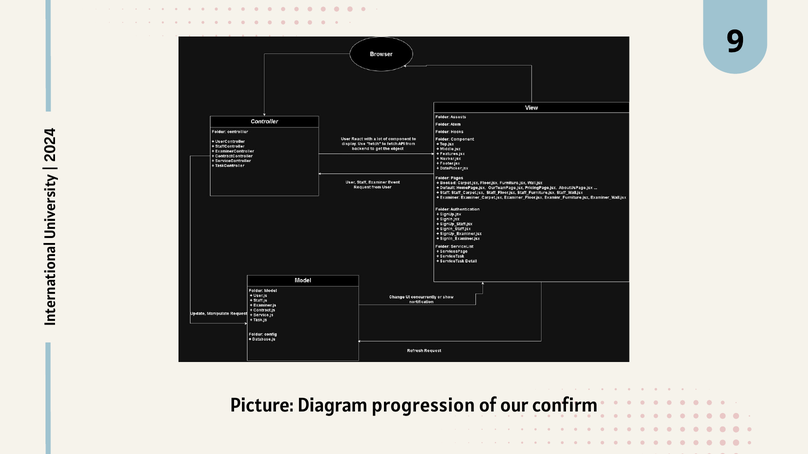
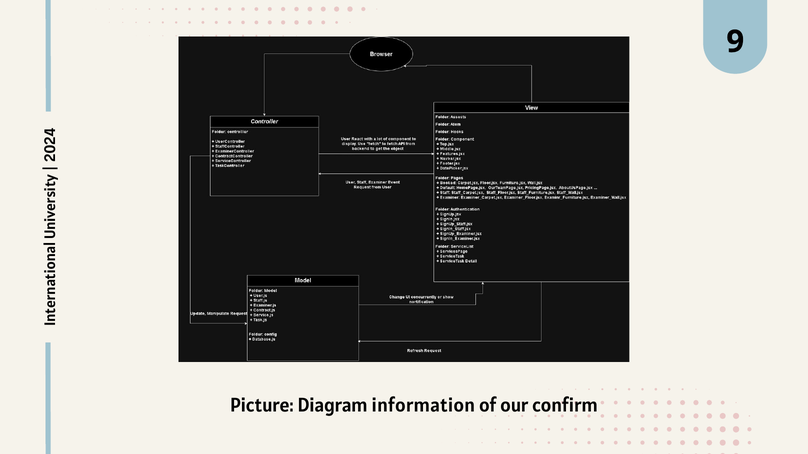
progression: progression -> information (423, 406)
